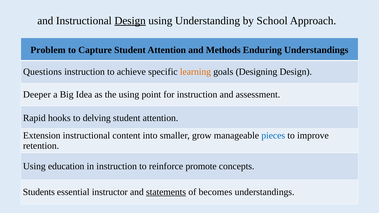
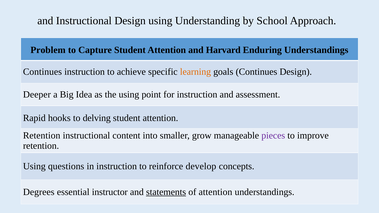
Design underline: present -> none (130, 21)
Methods: Methods -> Harvard (223, 50)
Questions: Questions -> Continues (42, 72)
goals Designing: Designing -> Continues (256, 72)
Extension: Extension -> Retention (42, 136)
pieces colour: blue -> purple (273, 136)
education: education -> questions (66, 166)
promote: promote -> develop (201, 166)
Students: Students -> Degrees (39, 192)
of becomes: becomes -> attention (215, 192)
